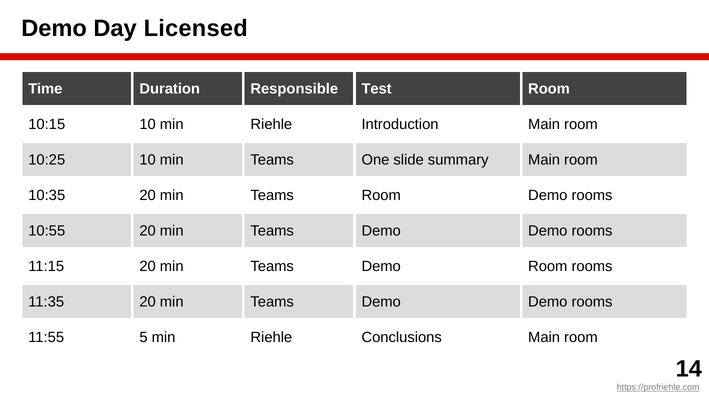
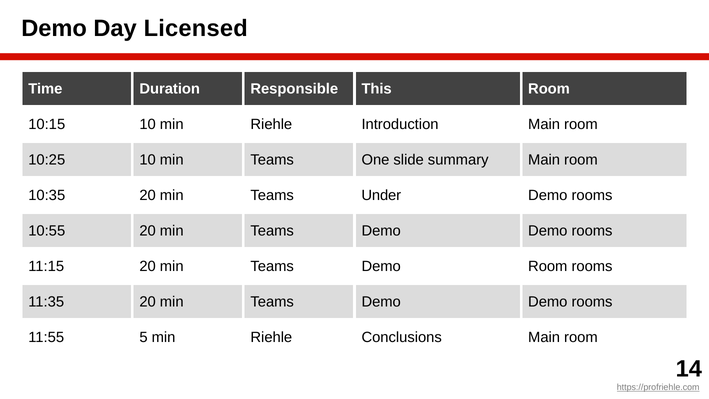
Test: Test -> This (377, 89)
Teams Room: Room -> Under (381, 195)
